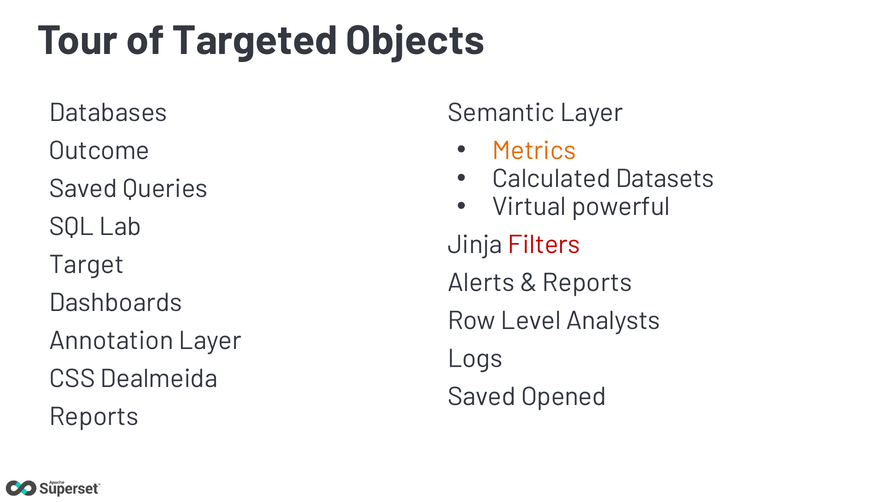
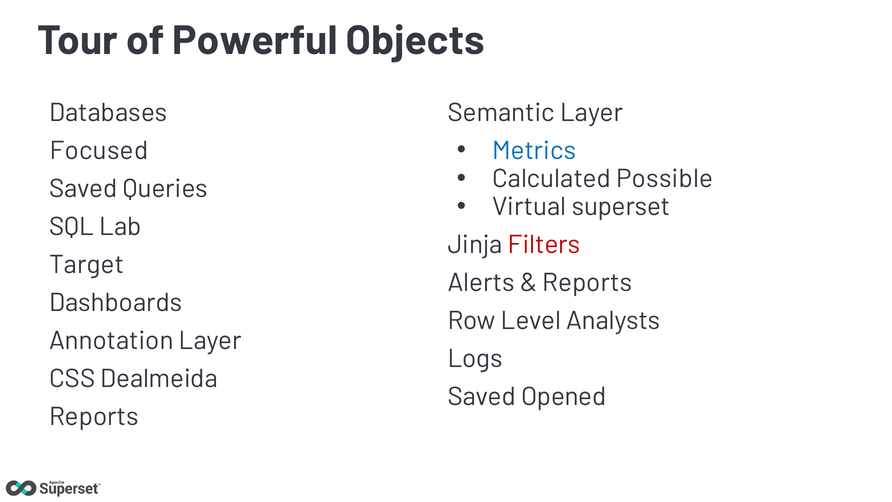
Targeted: Targeted -> Powerful (255, 41)
Metrics colour: orange -> blue (534, 150)
Outcome: Outcome -> Focused (99, 150)
Datasets: Datasets -> Possible (665, 178)
powerful: powerful -> superset (621, 207)
